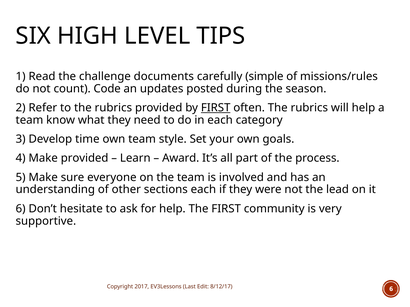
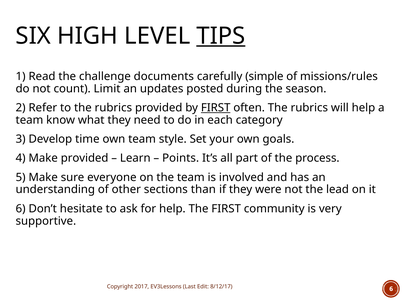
TIPS underline: none -> present (221, 36)
Code: Code -> Limit (107, 89)
Award: Award -> Points (181, 158)
sections each: each -> than (203, 190)
